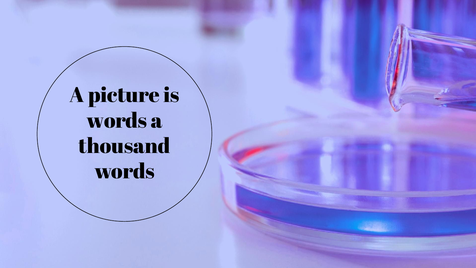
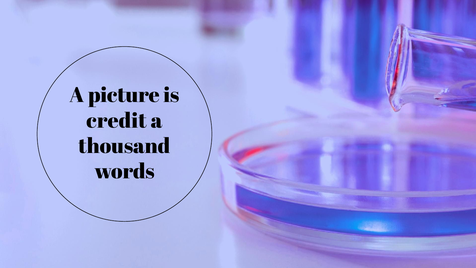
words: words -> credit (117, 121)
